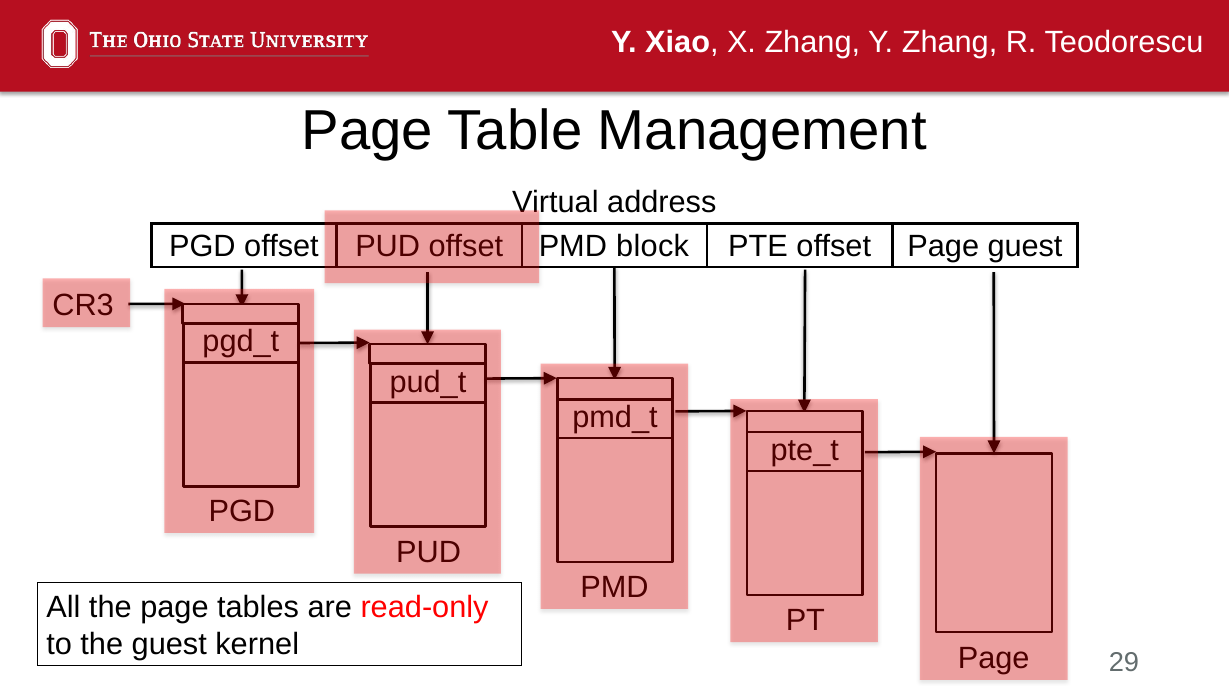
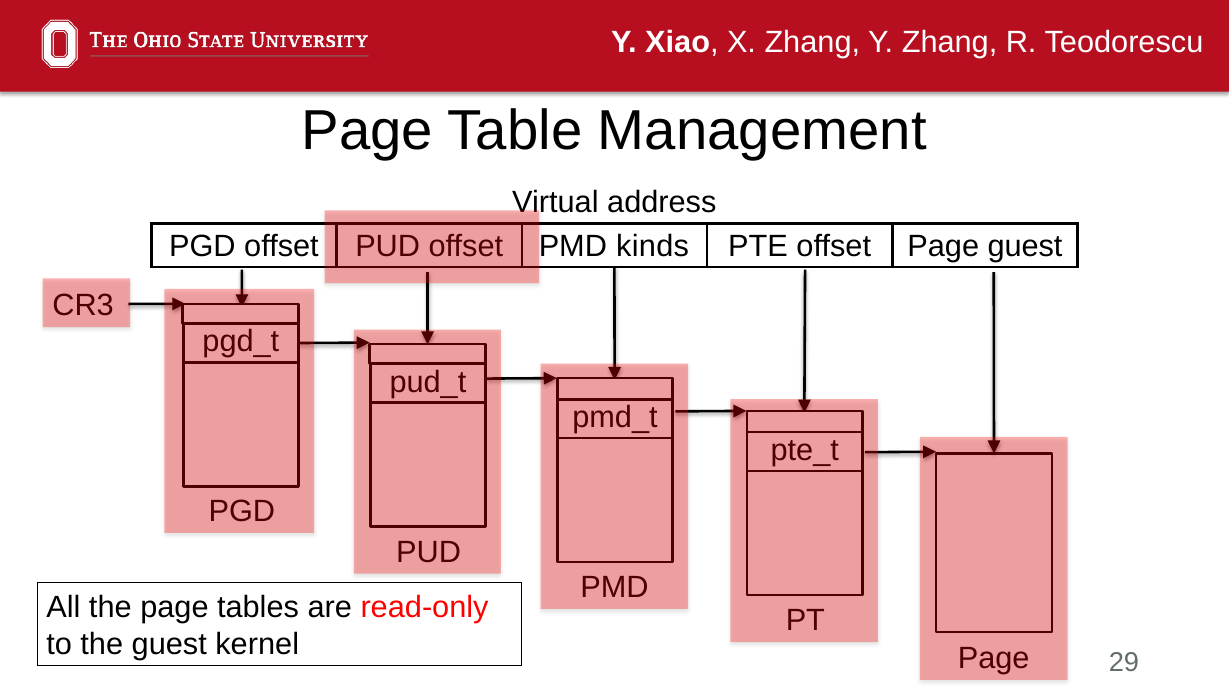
block: block -> kinds (653, 246)
